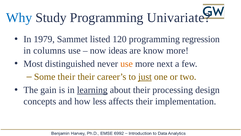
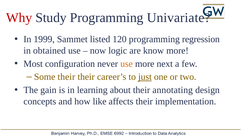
Why colour: blue -> red (19, 18)
1979: 1979 -> 1999 (44, 39)
columns: columns -> obtained (49, 50)
ideas: ideas -> logic (118, 50)
distinguished: distinguished -> configuration (70, 64)
learning underline: present -> none (92, 90)
processing: processing -> annotating (173, 90)
less: less -> like (100, 101)
